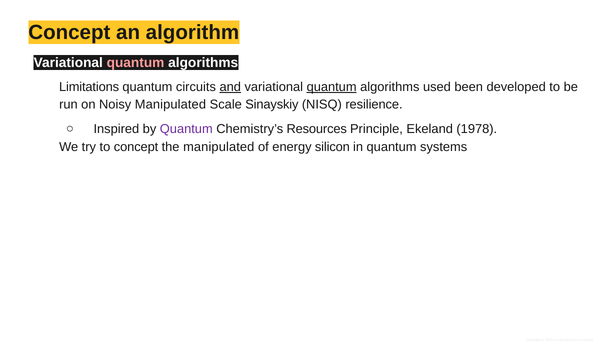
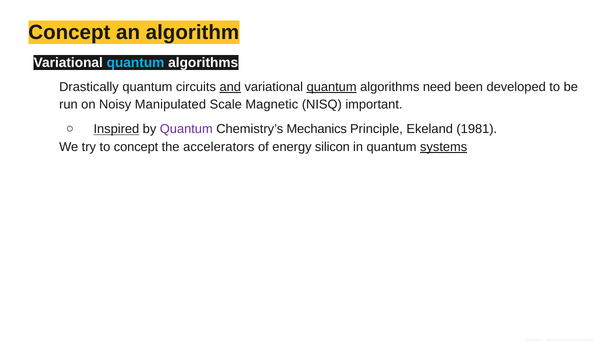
quantum colour: pink -> light blue (136, 63)
Limitations: Limitations -> Drastically (89, 87)
used: used -> need (437, 87)
Sinayskiy: Sinayskiy -> Magnetic (272, 104)
resilience: resilience -> important (374, 104)
Inspired underline: none -> present (116, 129)
Resources: Resources -> Mechanics (317, 129)
1978: 1978 -> 1981 (477, 129)
the manipulated: manipulated -> accelerators (219, 147)
systems underline: none -> present (444, 147)
